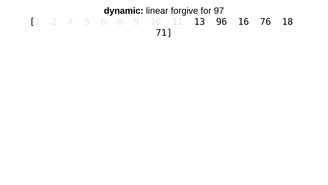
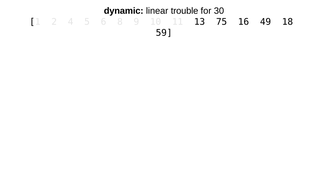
forgive: forgive -> trouble (185, 11)
97: 97 -> 30 (219, 11)
96: 96 -> 75 (222, 22)
76: 76 -> 49 (266, 22)
71: 71 -> 59 (164, 33)
